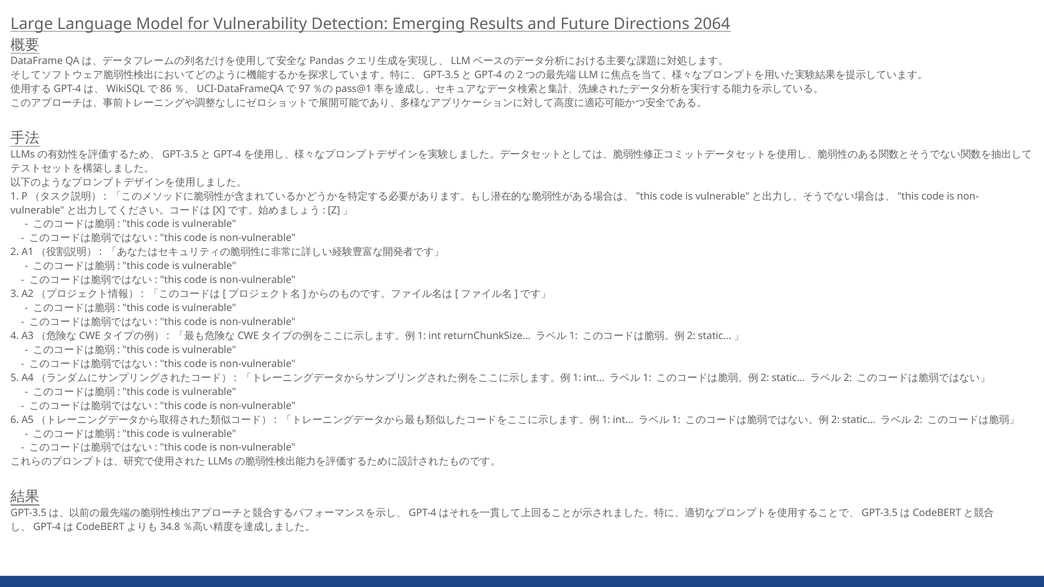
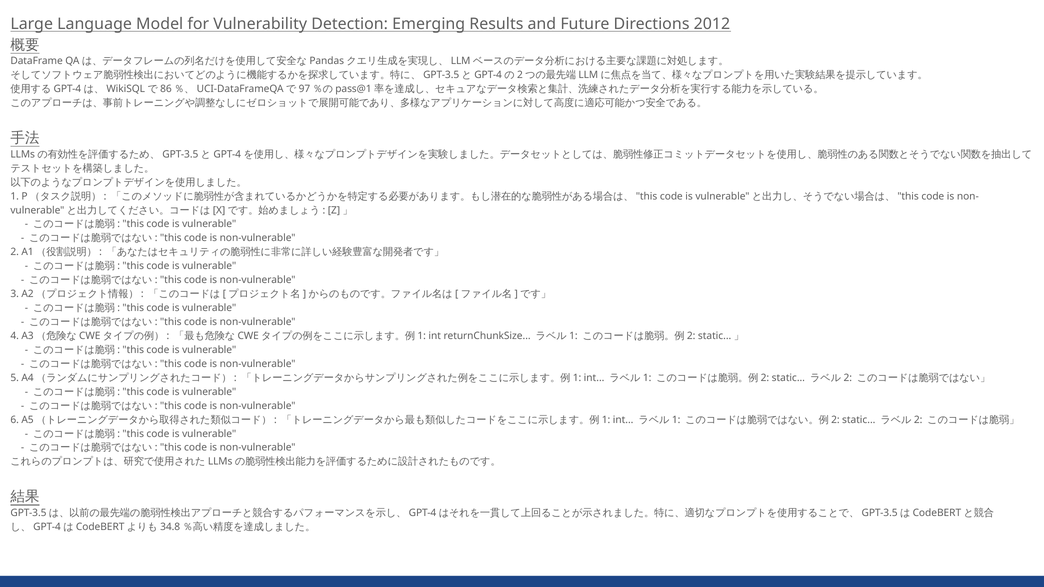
2064: 2064 -> 2012 (712, 24)
